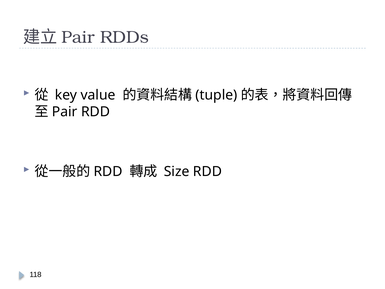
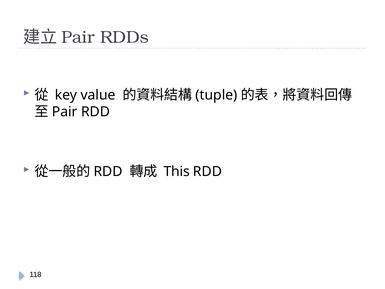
Size: Size -> This (177, 171)
